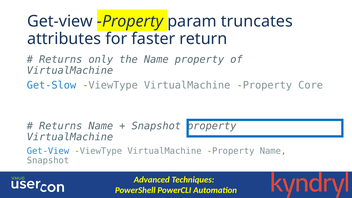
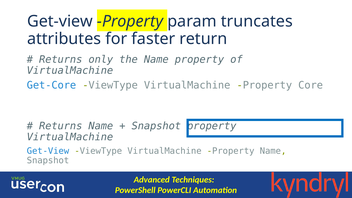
Get-Slow: Get-Slow -> Get-Core (51, 85)
